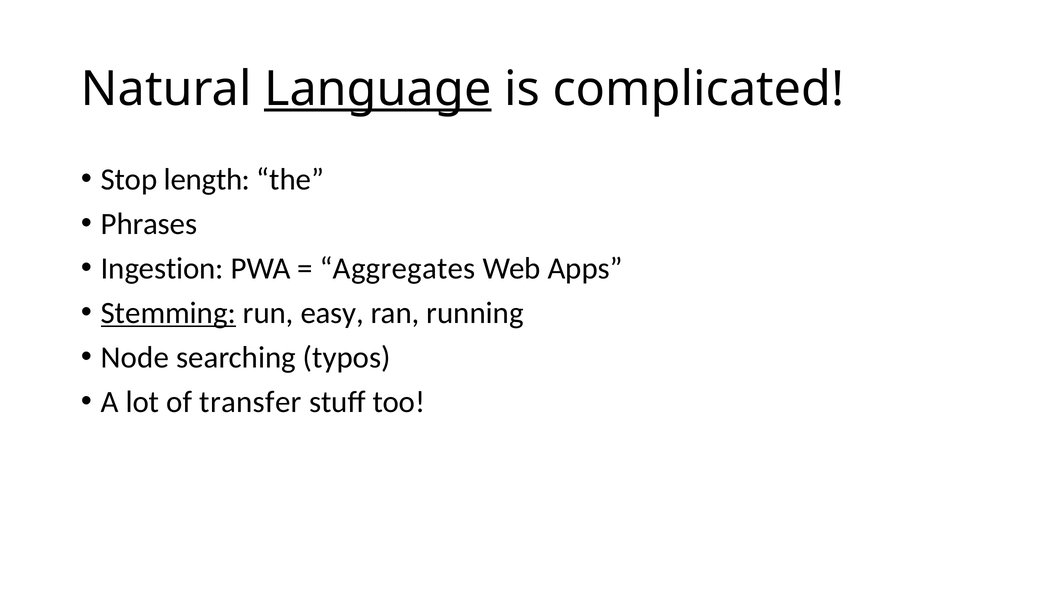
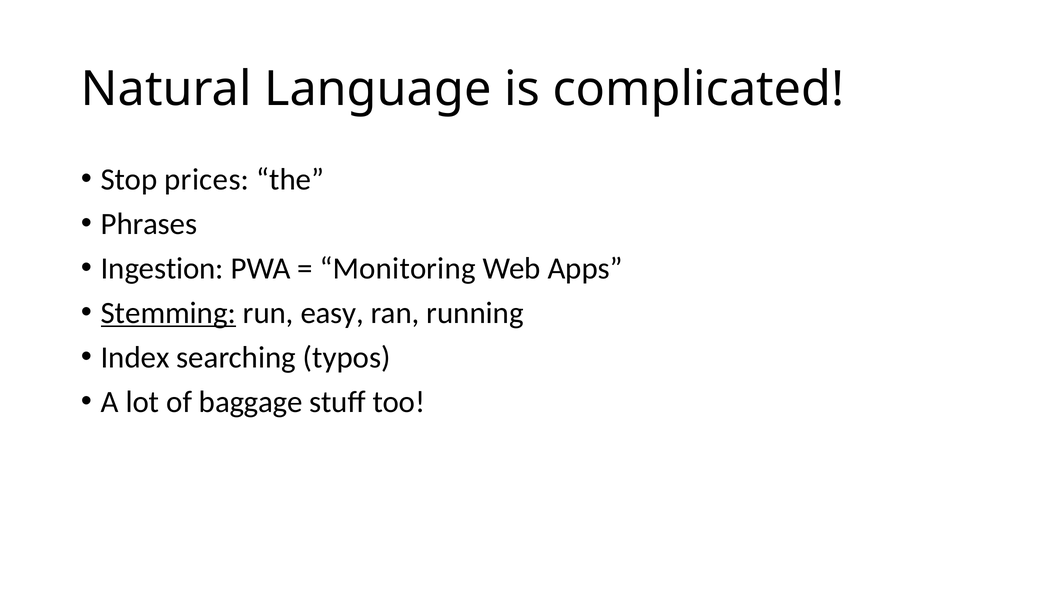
Language underline: present -> none (378, 89)
length: length -> prices (207, 179)
Aggregates: Aggregates -> Monitoring (398, 268)
Node: Node -> Index (135, 357)
transfer: transfer -> baggage (251, 402)
